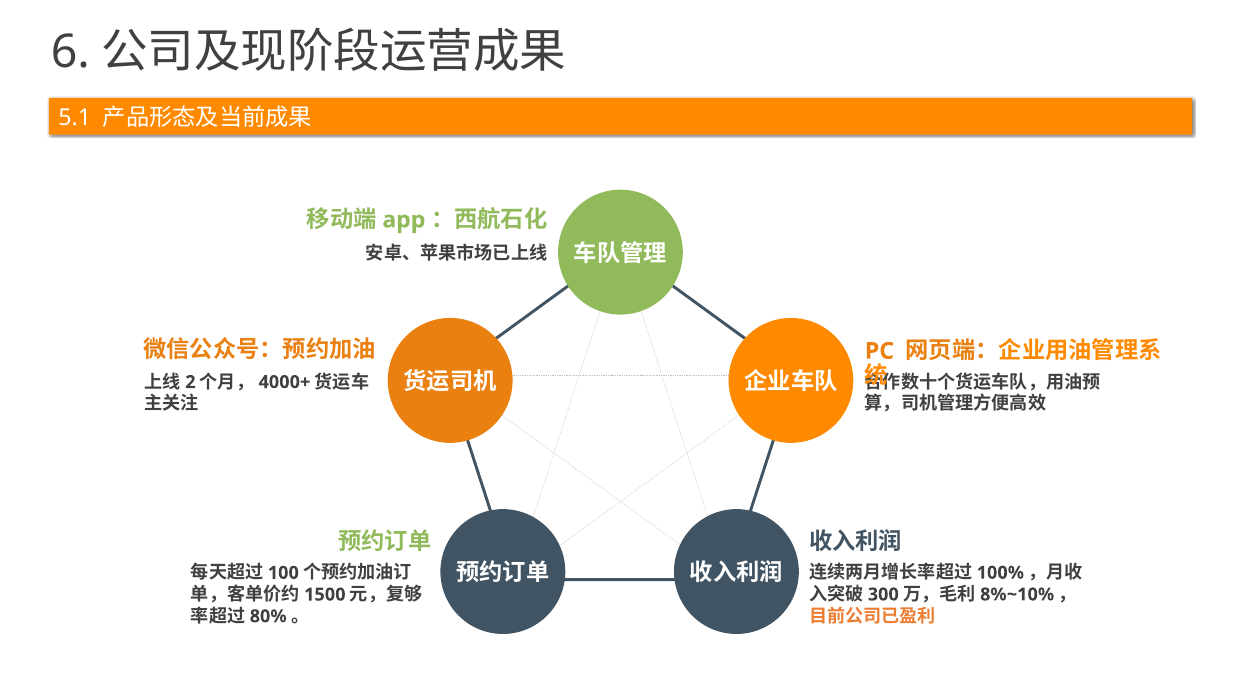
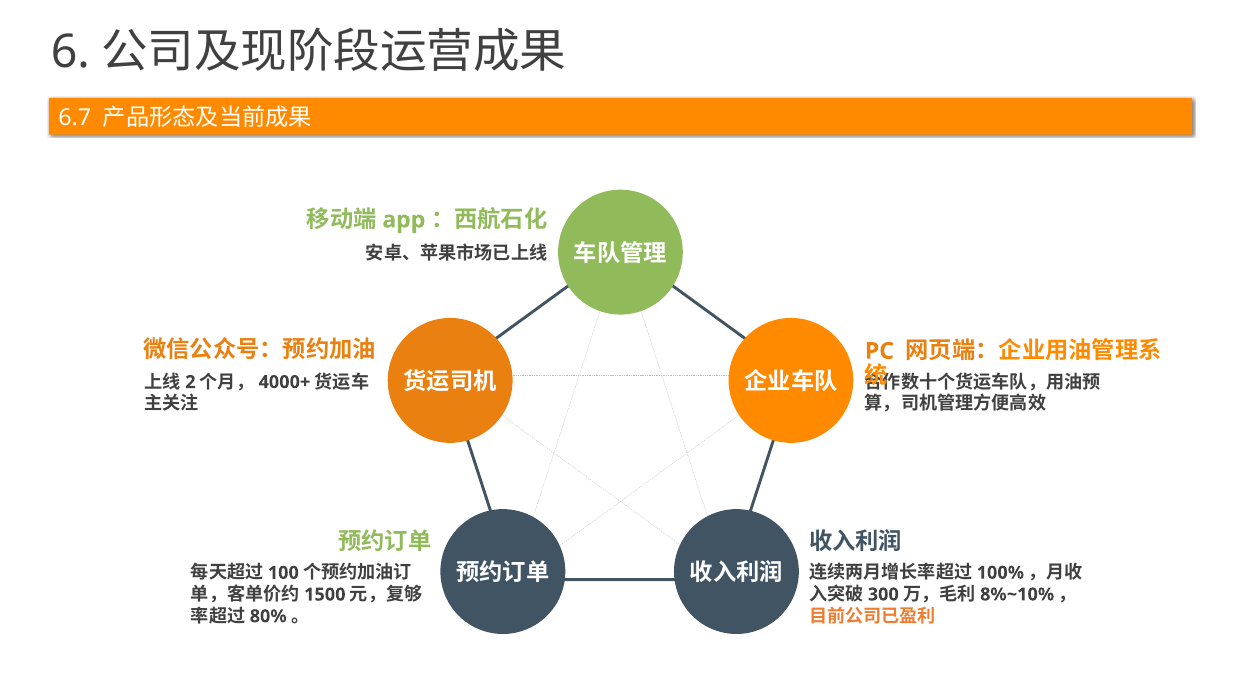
5.1: 5.1 -> 6.7 (75, 118)
